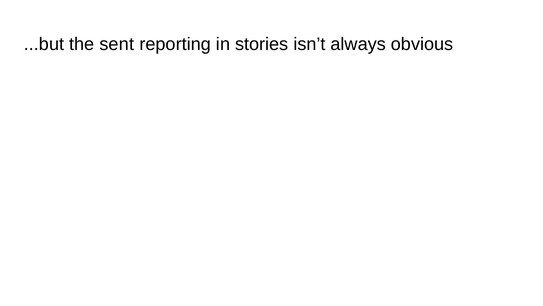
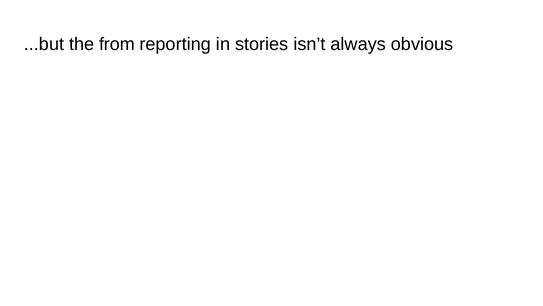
sent: sent -> from (117, 44)
